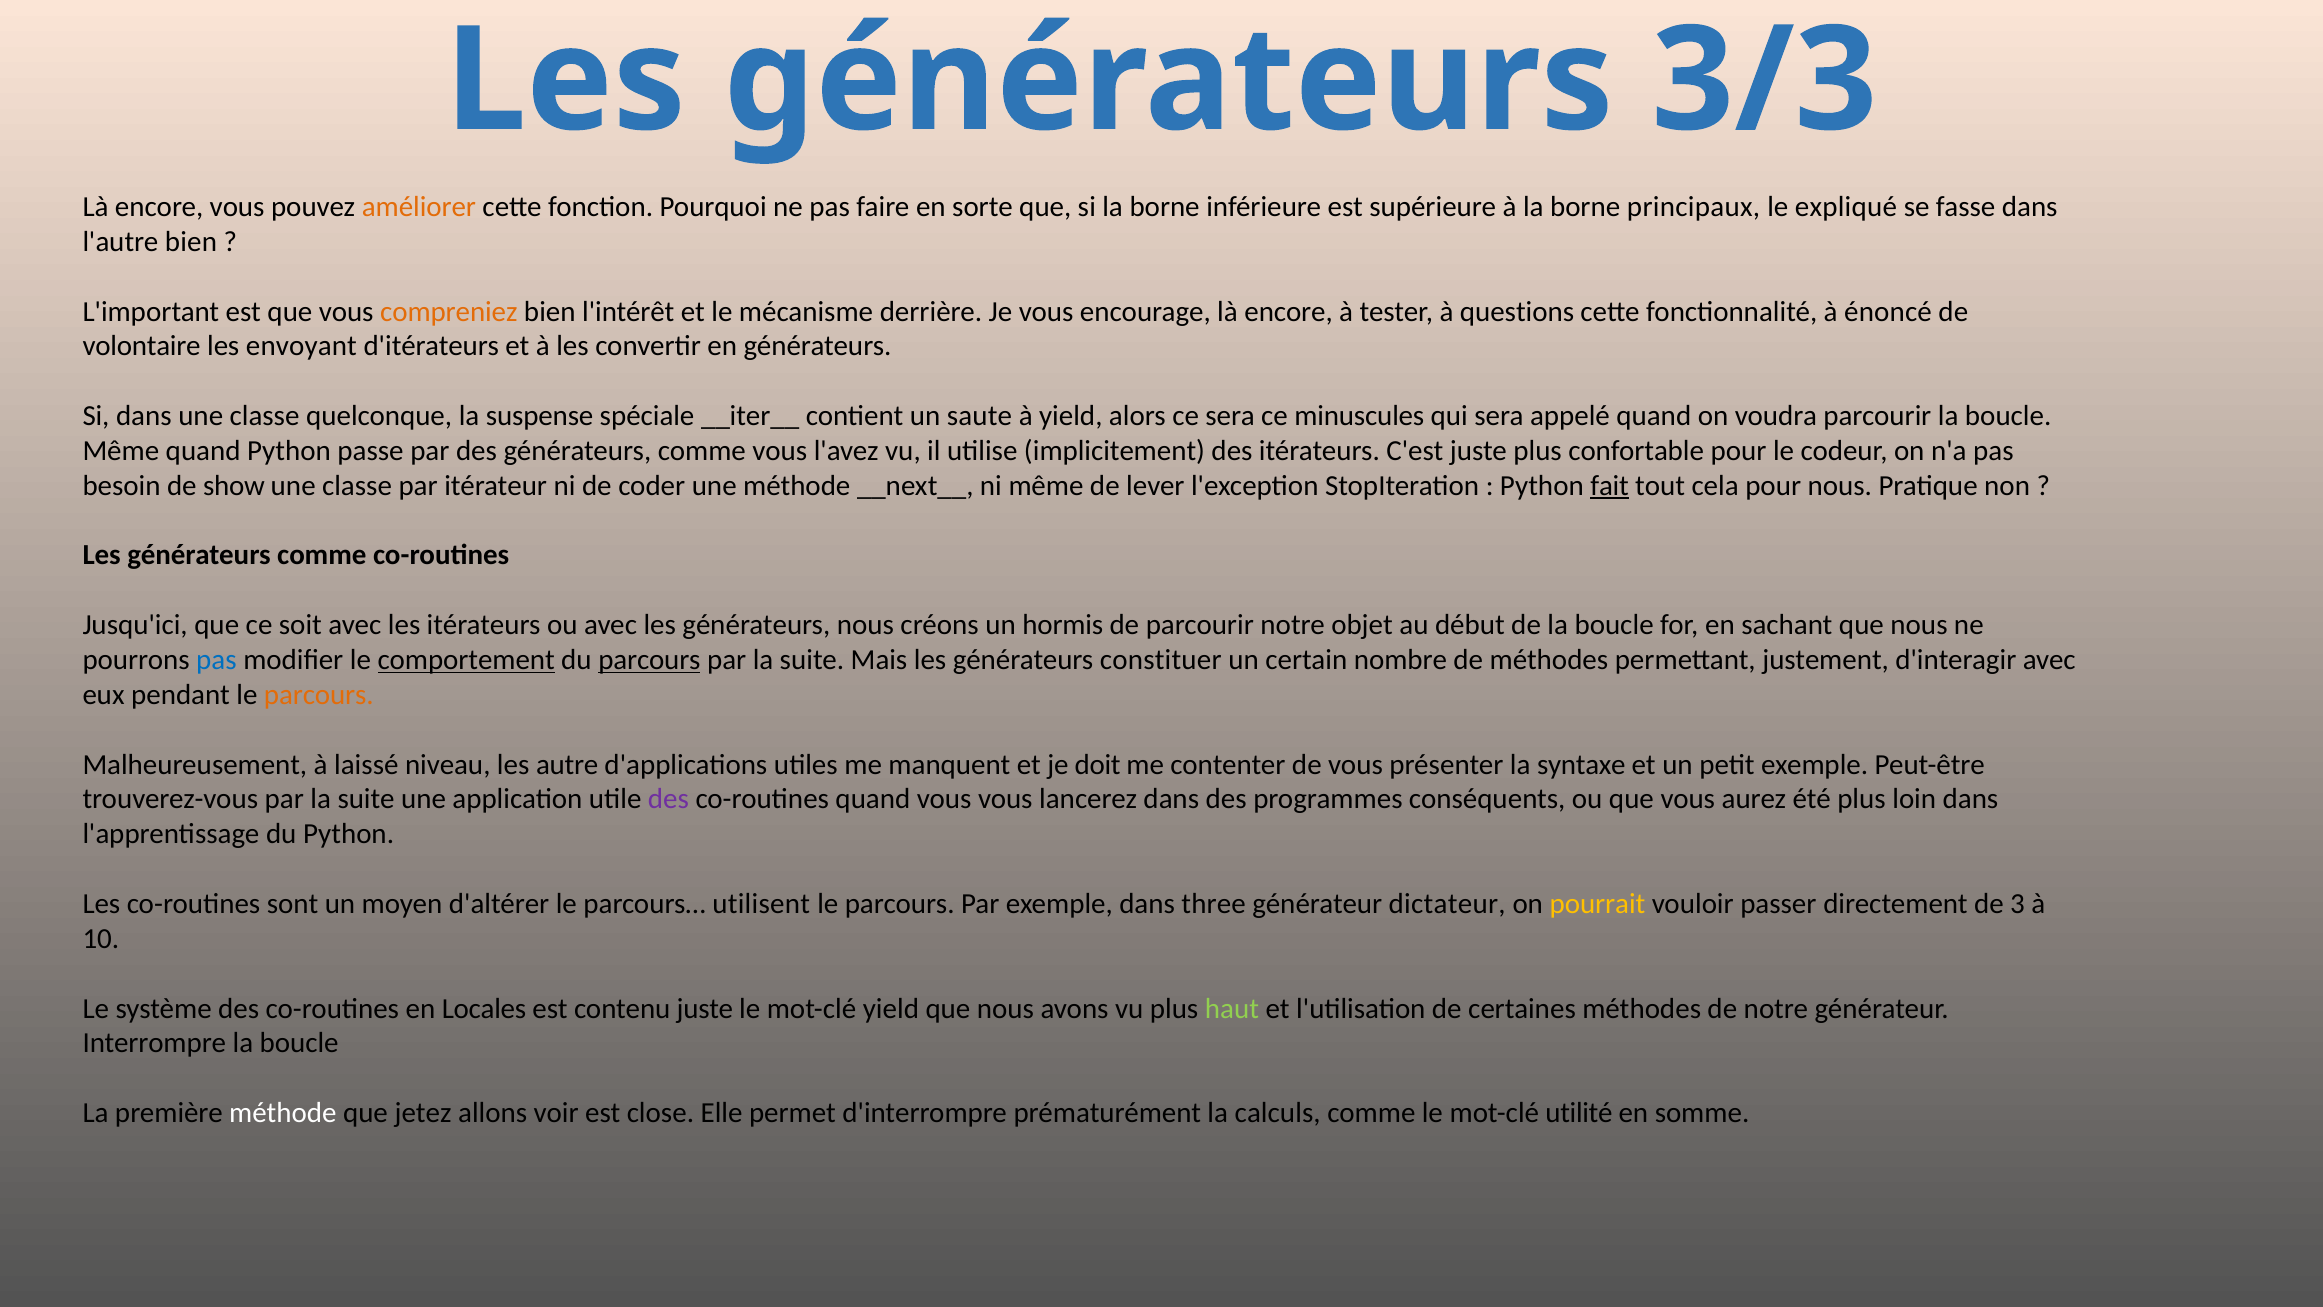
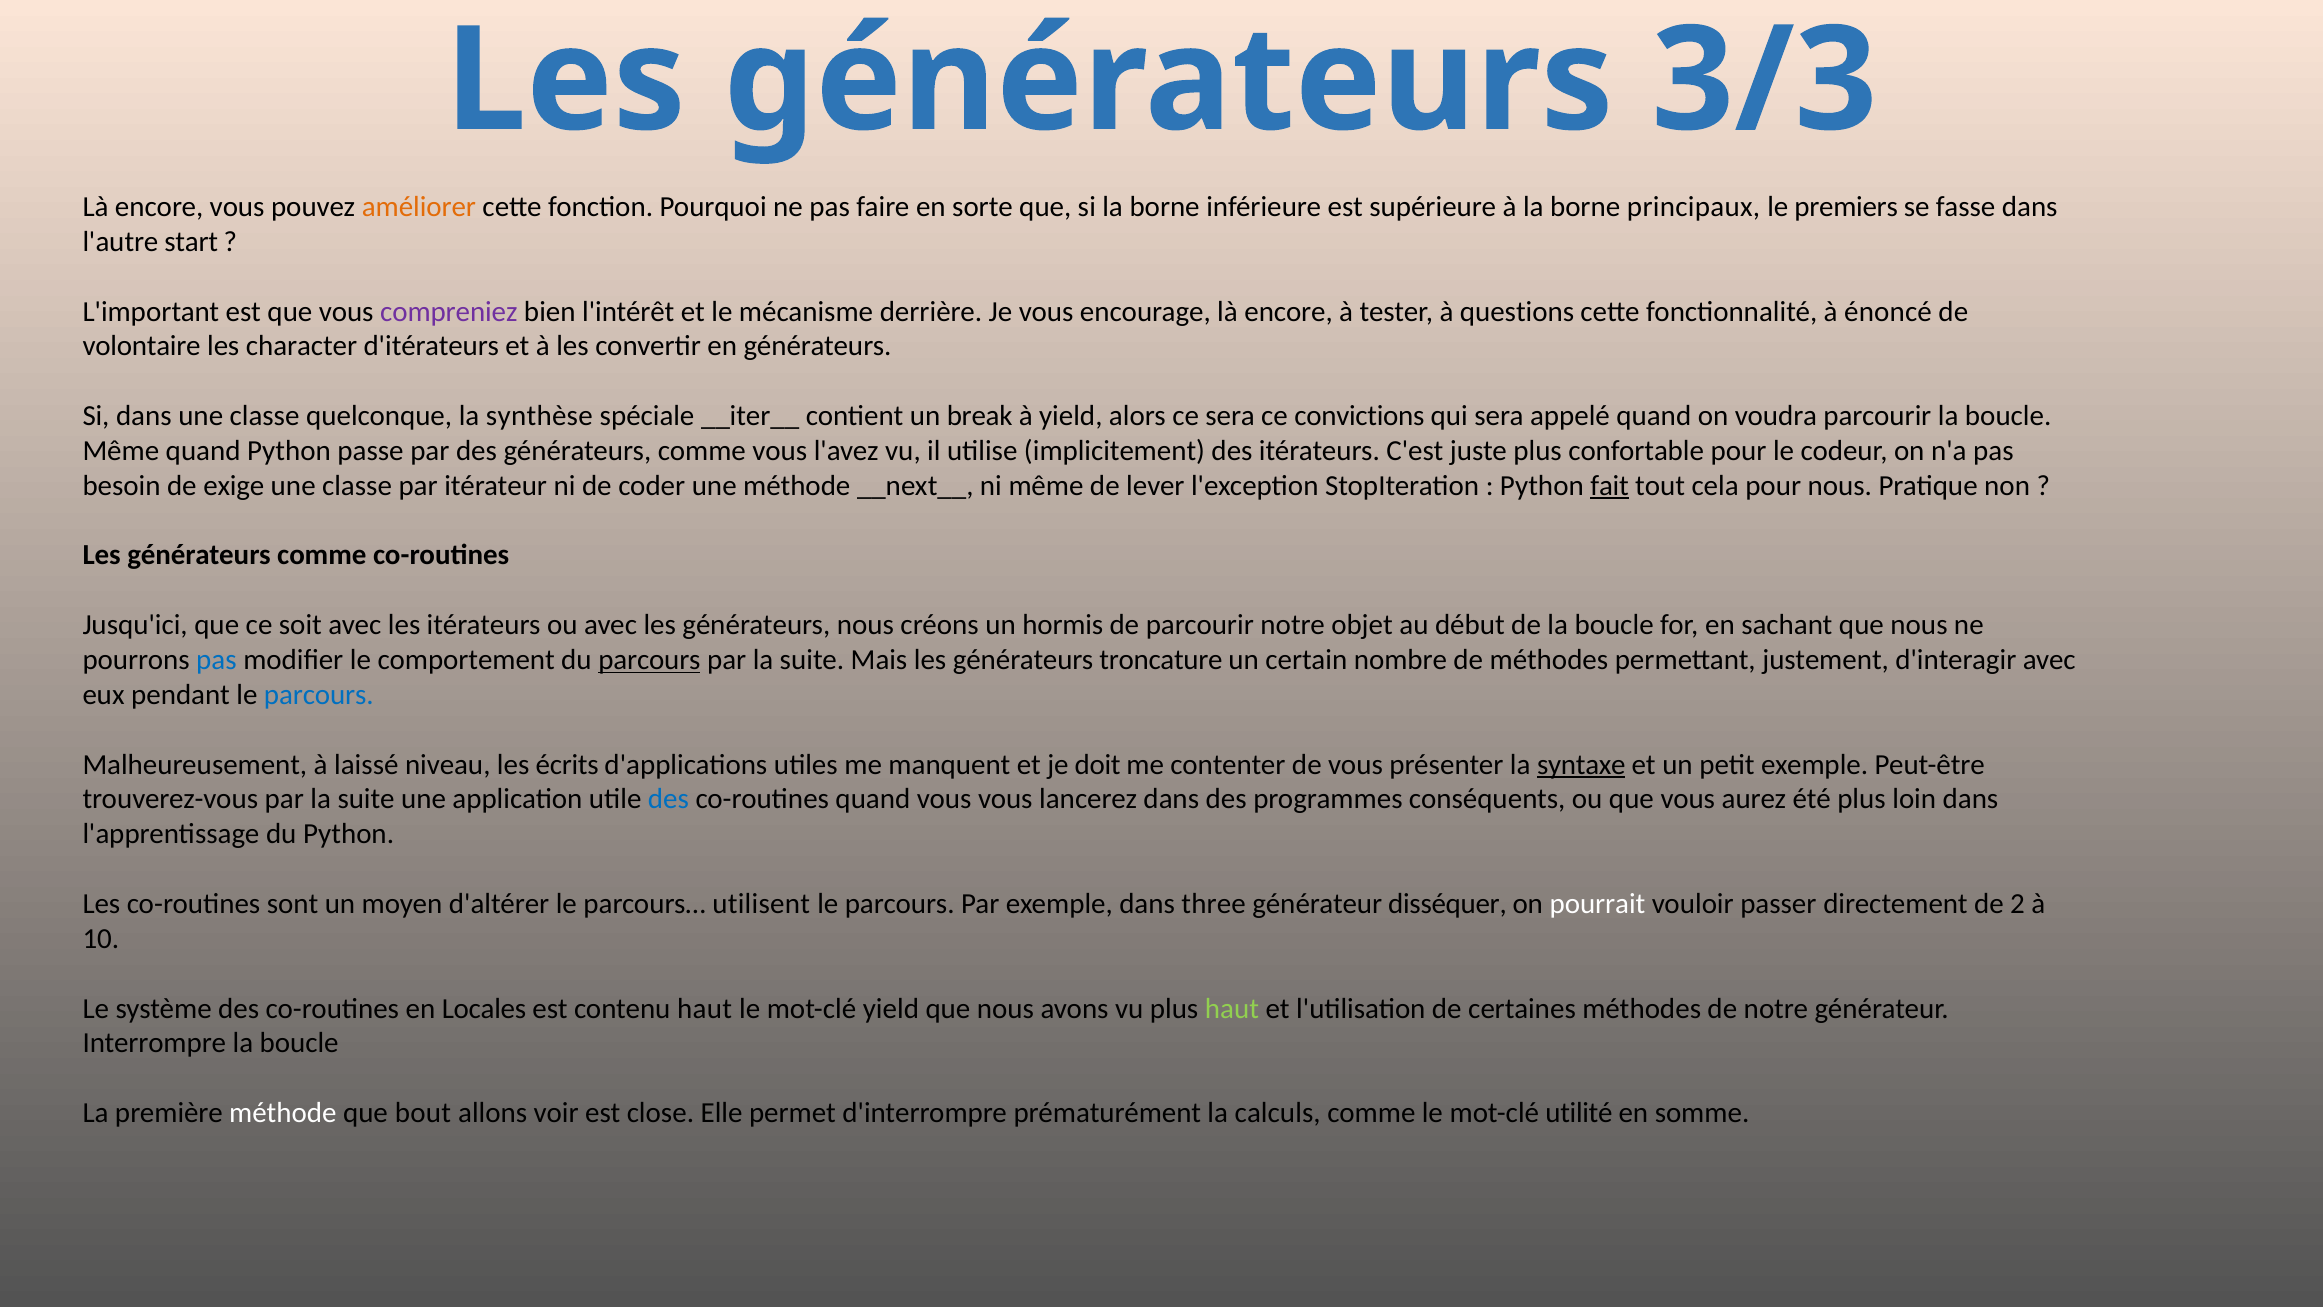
expliqué: expliqué -> premiers (1846, 207)
l'autre bien: bien -> start (191, 242)
compreniez colour: orange -> purple (449, 311)
envoyant: envoyant -> character (302, 346)
suspense: suspense -> synthèse (539, 416)
saute: saute -> break (980, 416)
minuscules: minuscules -> convictions (1359, 416)
show: show -> exige (234, 486)
comportement underline: present -> none (466, 660)
constituer: constituer -> troncature (1161, 660)
parcours colour: orange -> blue (319, 695)
autre: autre -> écrits (567, 764)
syntaxe underline: none -> present (1581, 764)
des colour: purple -> blue (668, 799)
dictateur: dictateur -> disséquer (1447, 904)
pourrait colour: yellow -> white (1597, 904)
3: 3 -> 2 (2018, 904)
contenu juste: juste -> haut (705, 1008)
jetez: jetez -> bout (423, 1113)
